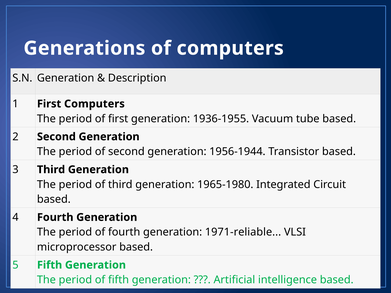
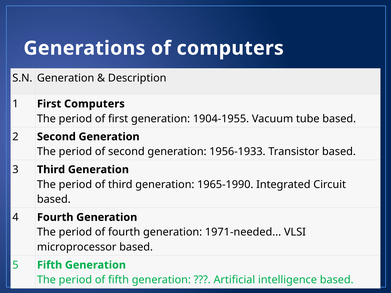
1936-1955: 1936-1955 -> 1904-1955 (221, 119)
1956-1944: 1956-1944 -> 1956-1933 (237, 152)
1965-1980: 1965-1980 -> 1965-1990 (225, 185)
1971-reliable: 1971-reliable -> 1971-needed (243, 232)
